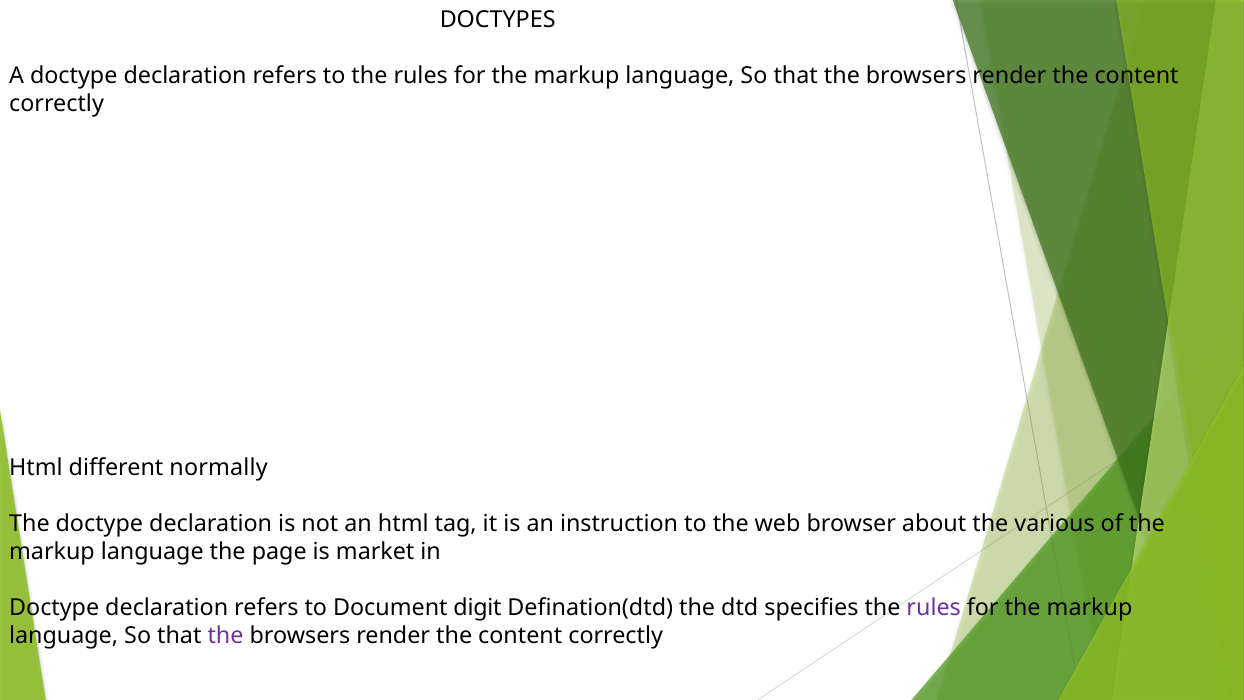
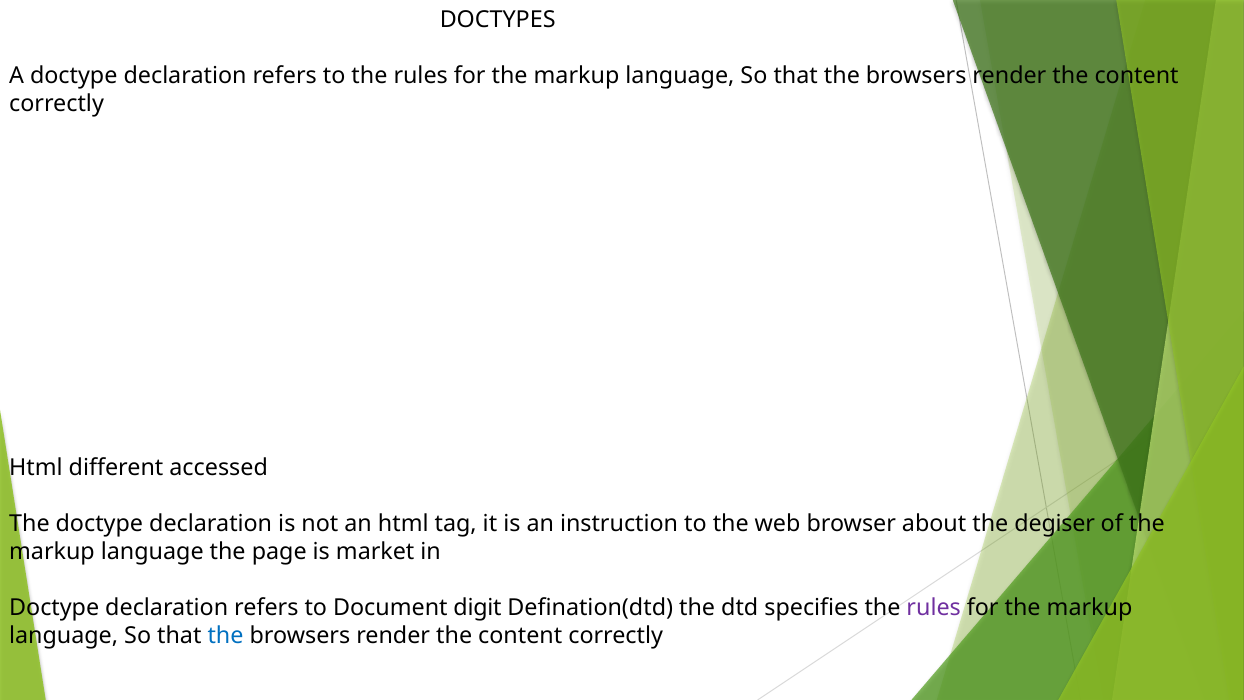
normally: normally -> accessed (219, 468)
various: various -> degiser (1055, 524)
the colour: purple -> blue (226, 636)
